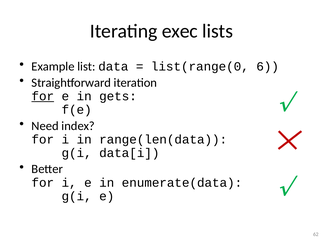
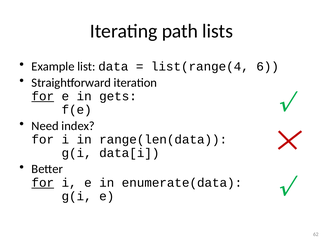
exec: exec -> path (180, 31)
list(range(0: list(range(0 -> list(range(4 (200, 67)
for underline: none -> present (43, 183)
